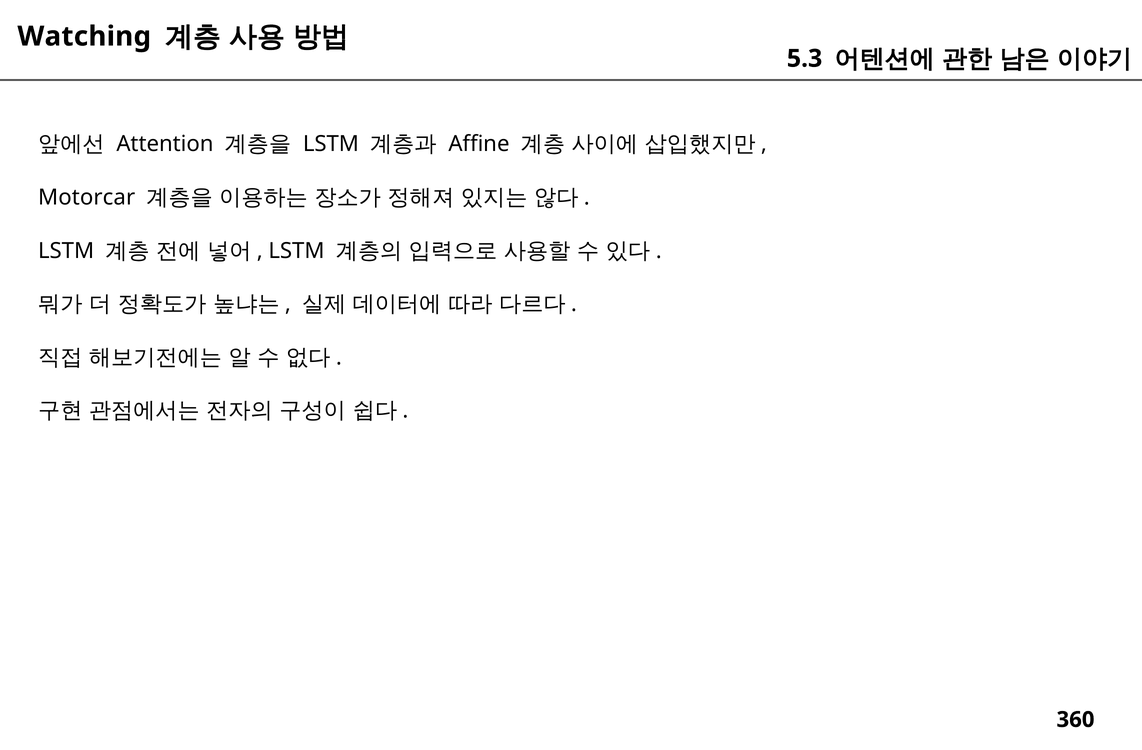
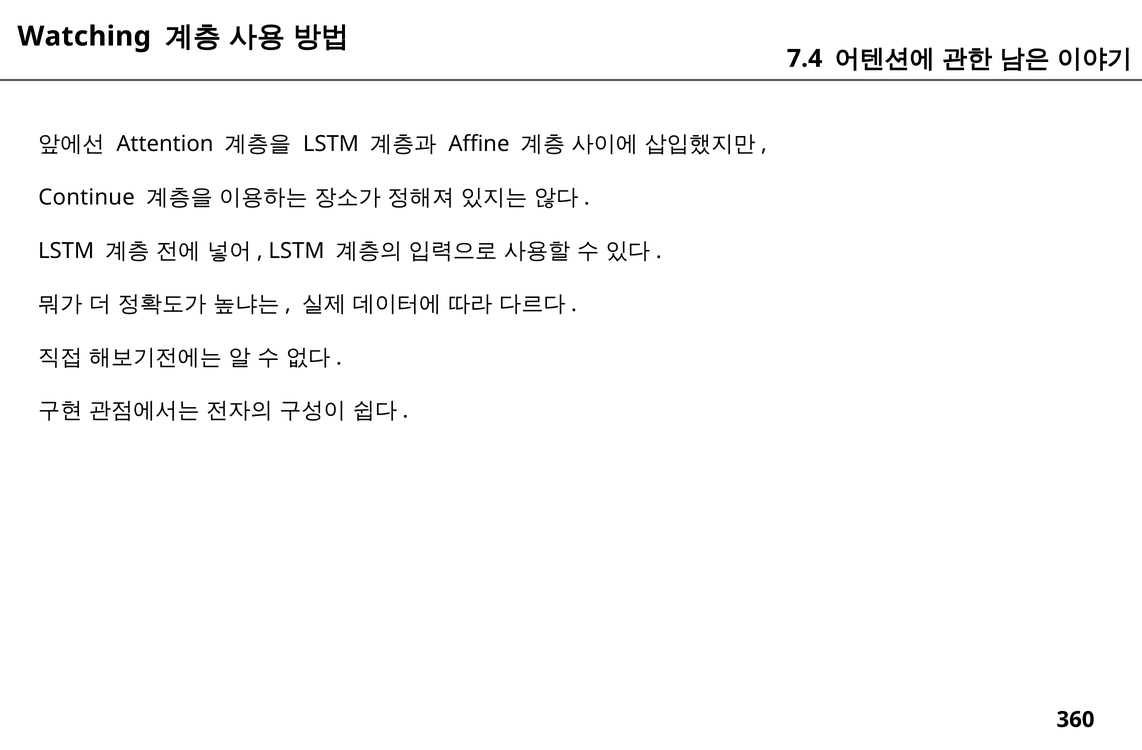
5.3: 5.3 -> 7.4 (805, 59)
Motorcar: Motorcar -> Continue (87, 197)
